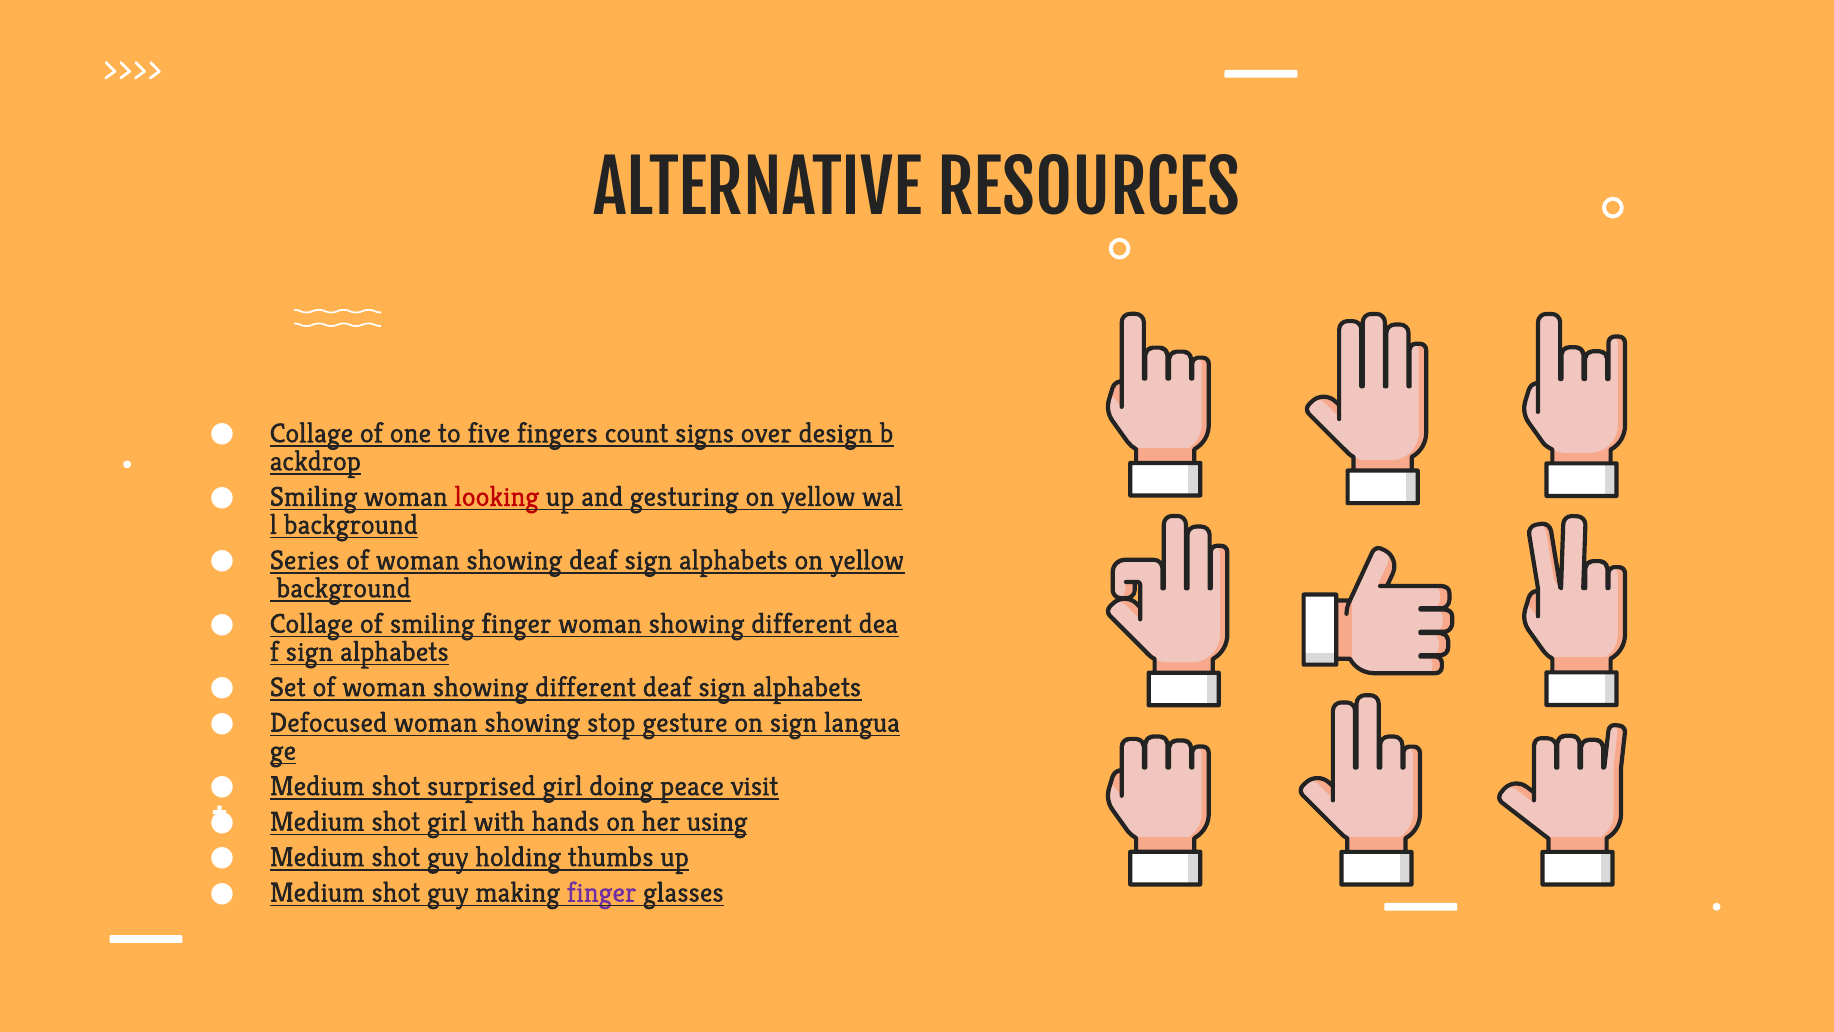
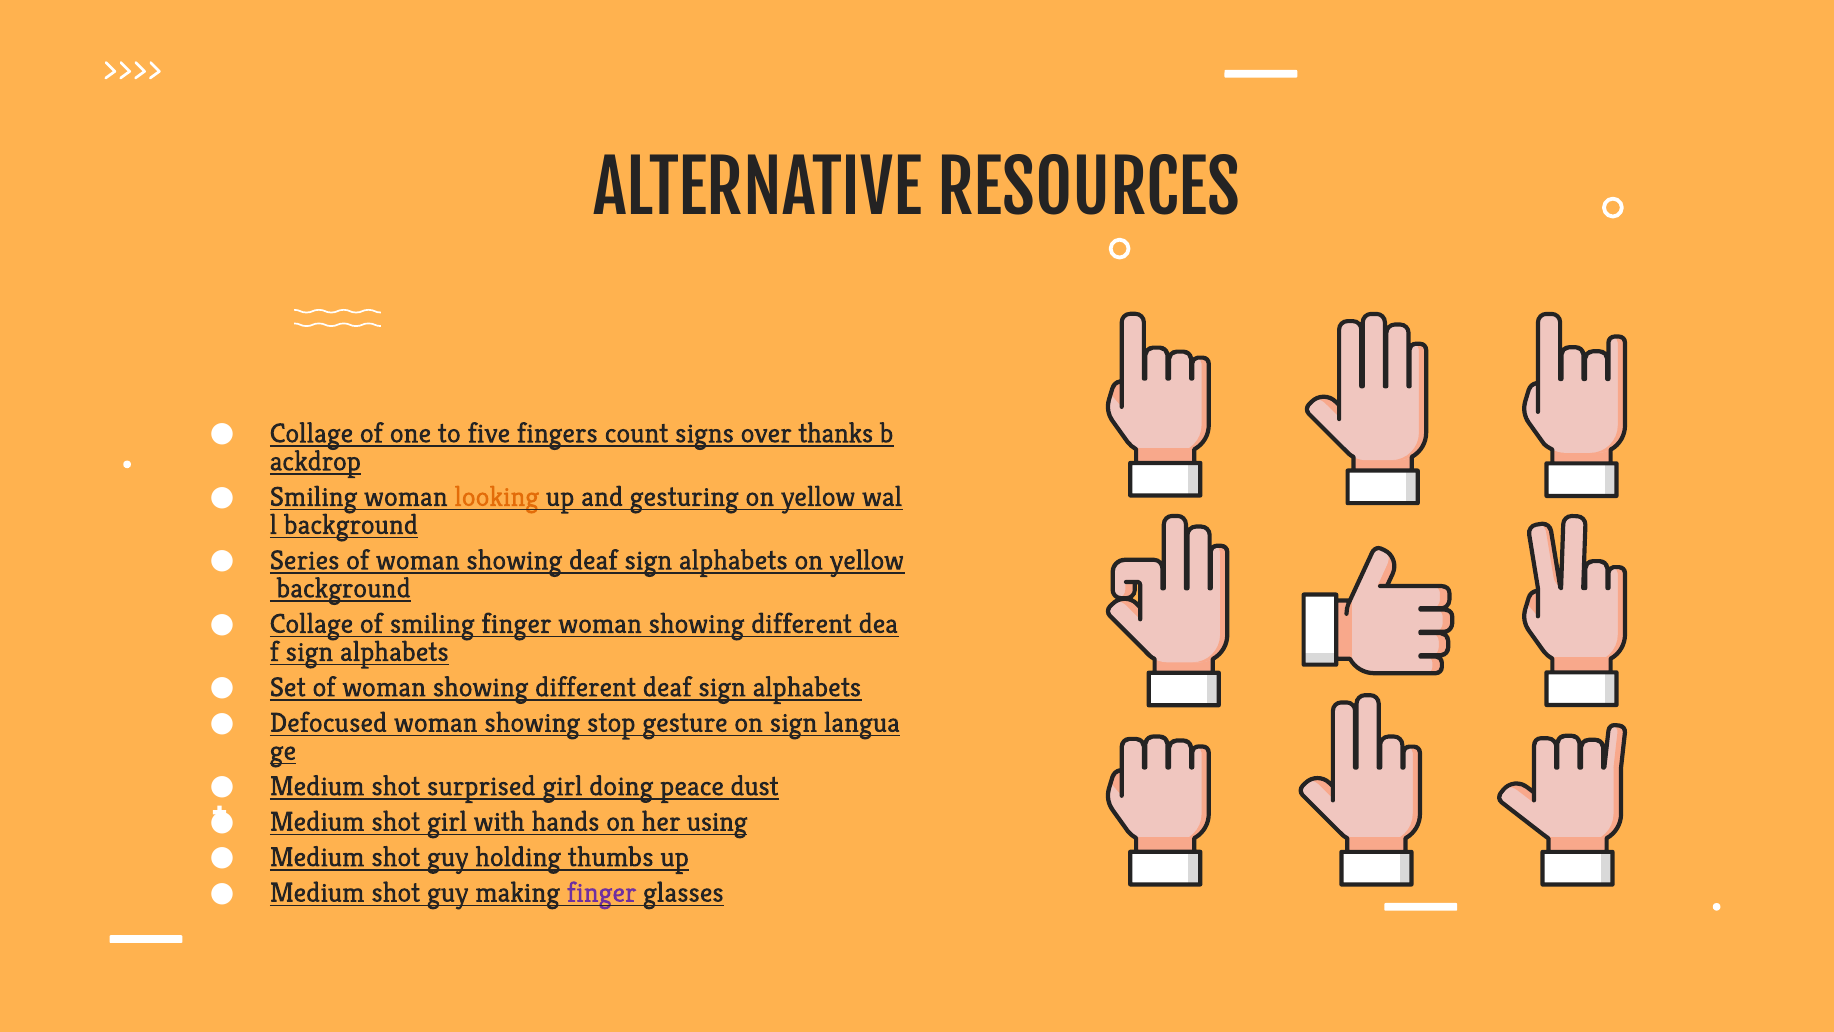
design: design -> thanks (836, 433)
looking colour: red -> orange (497, 497)
visit: visit -> dust (755, 786)
